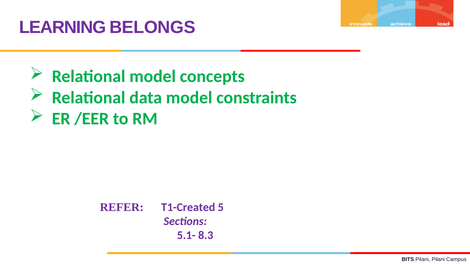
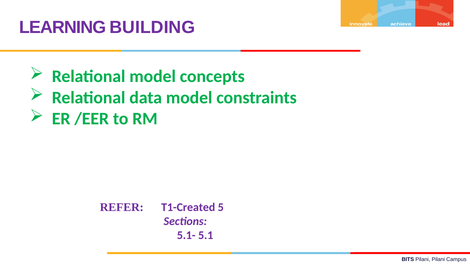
BELONGS: BELONGS -> BUILDING (152, 27)
8.3: 8.3 -> 5.1 (206, 236)
